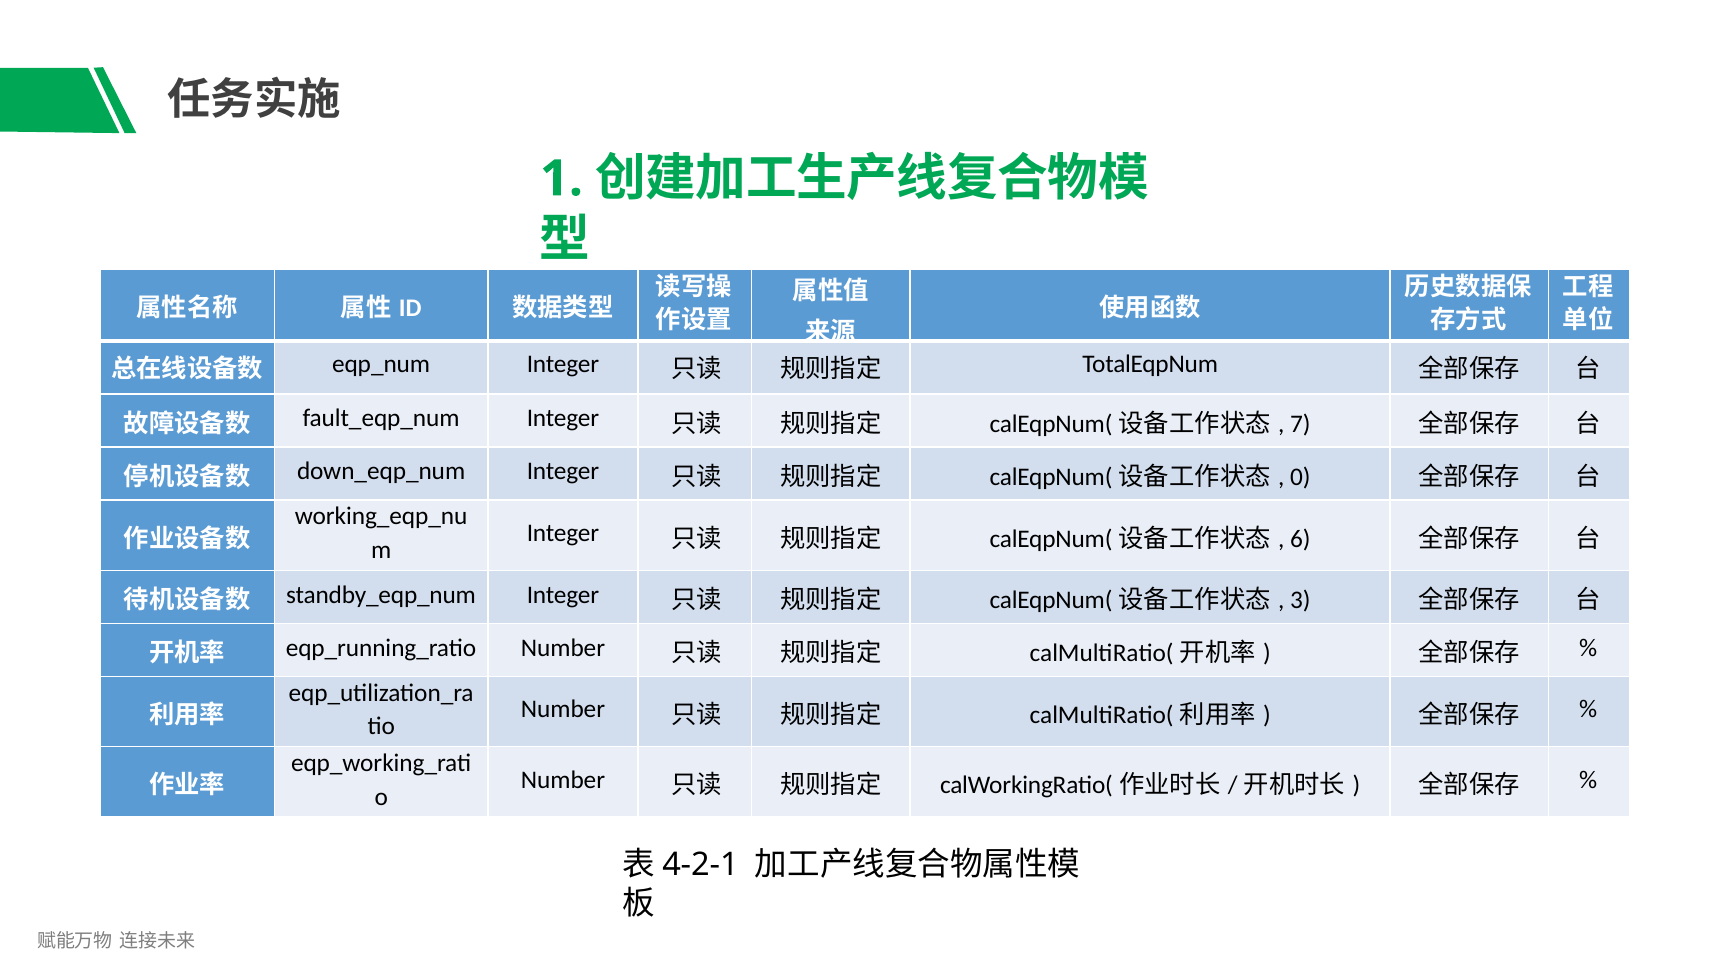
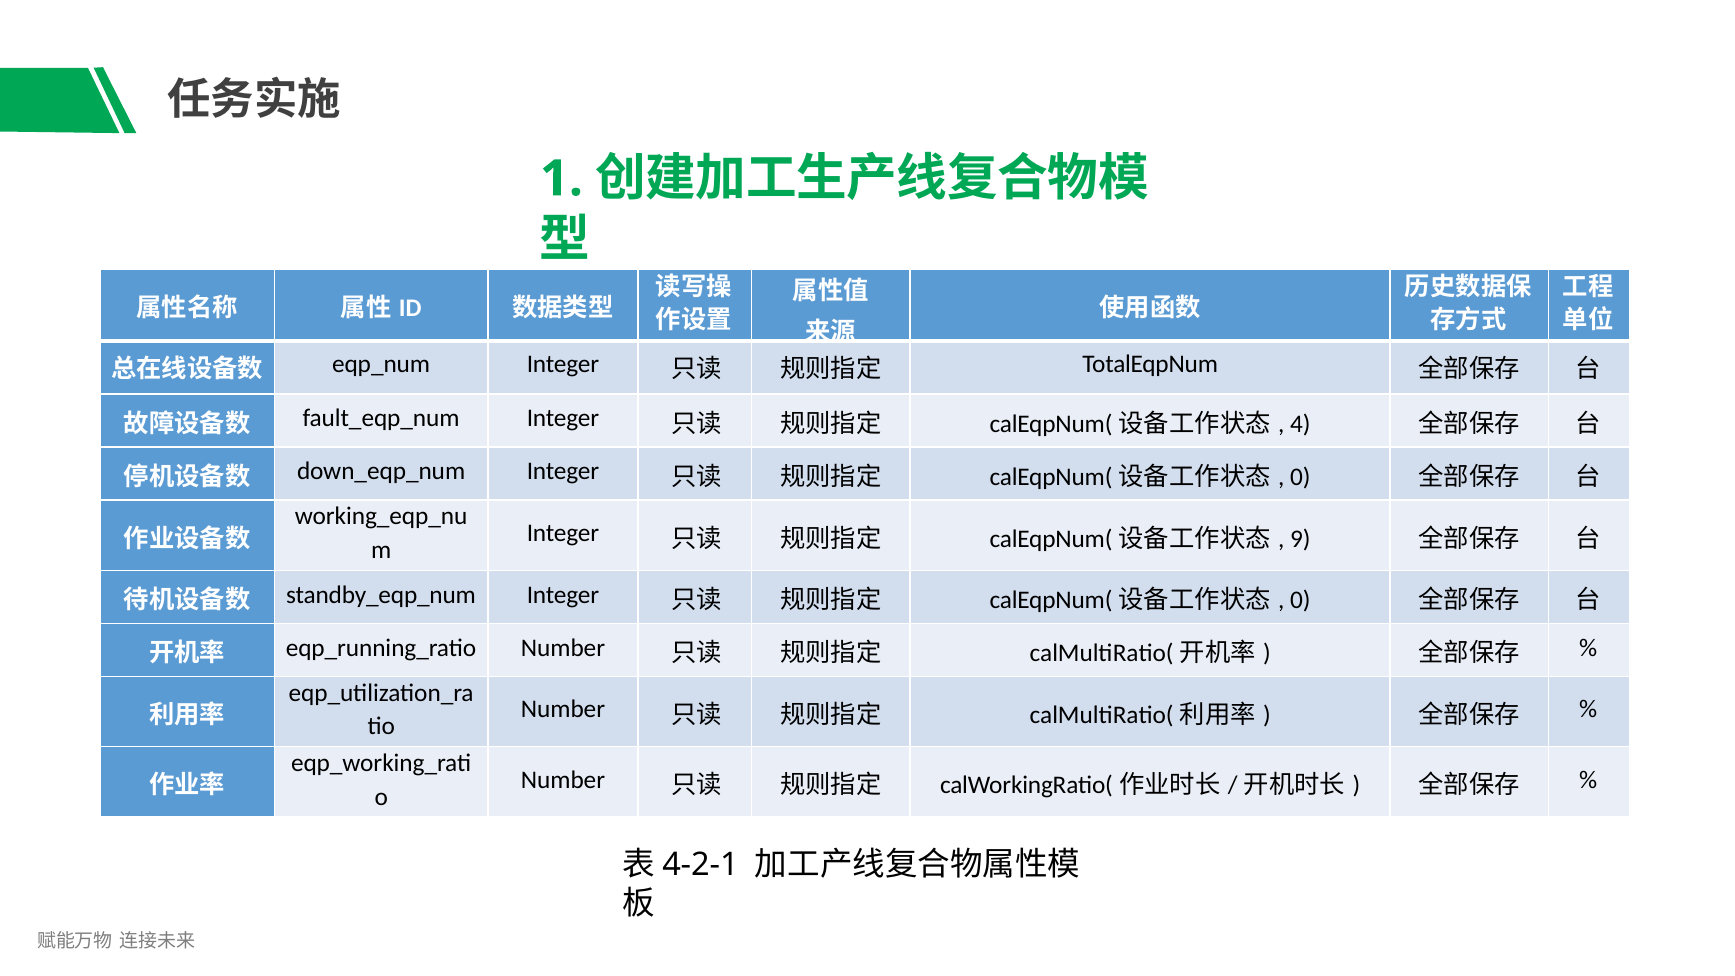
7: 7 -> 4 (1300, 424)
6: 6 -> 9 (1300, 539)
3: 3 -> 0 (1300, 600)
